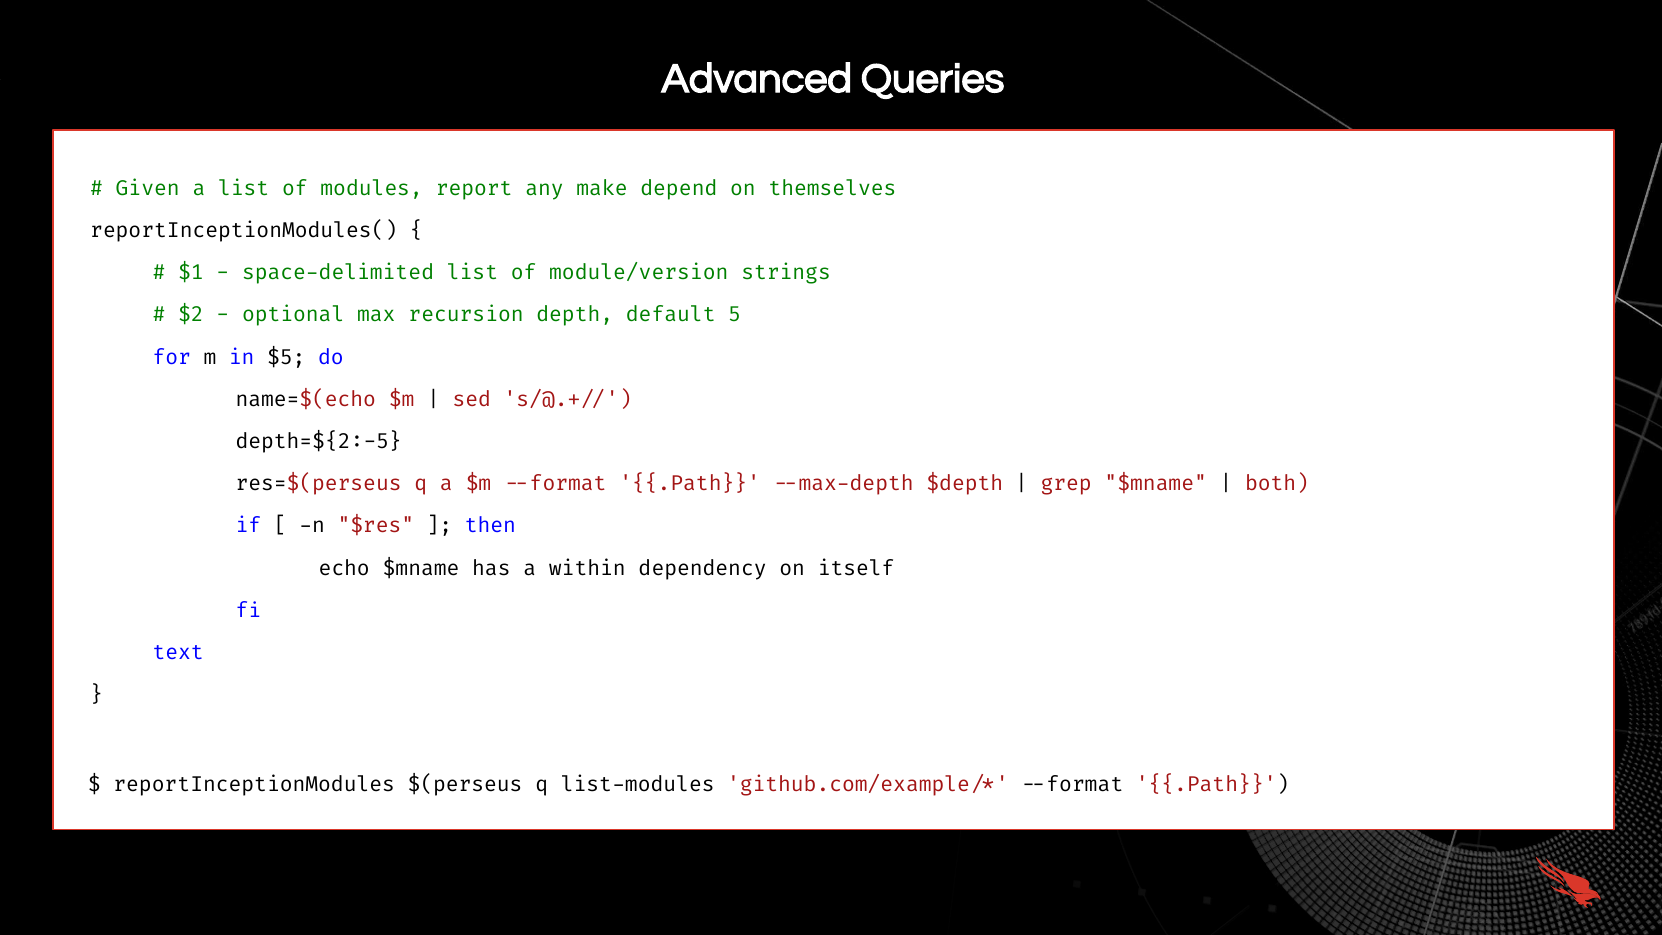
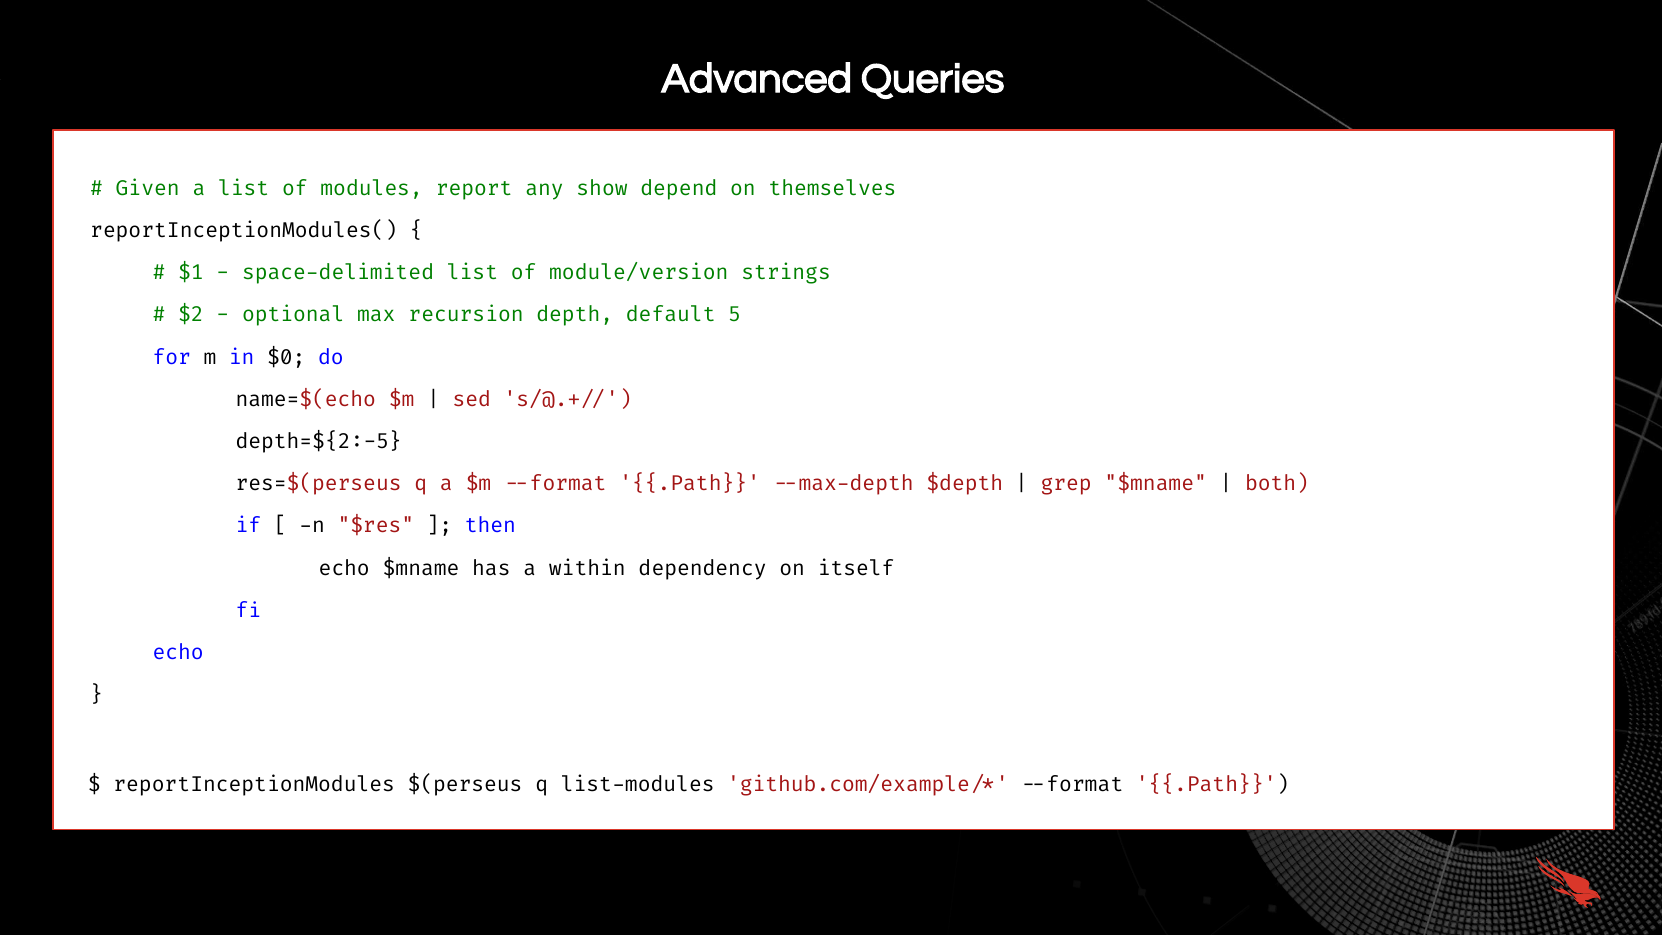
make: make -> show (602, 188)
$5: $5 -> $0 (286, 357)
text: text -> echo (178, 653)
